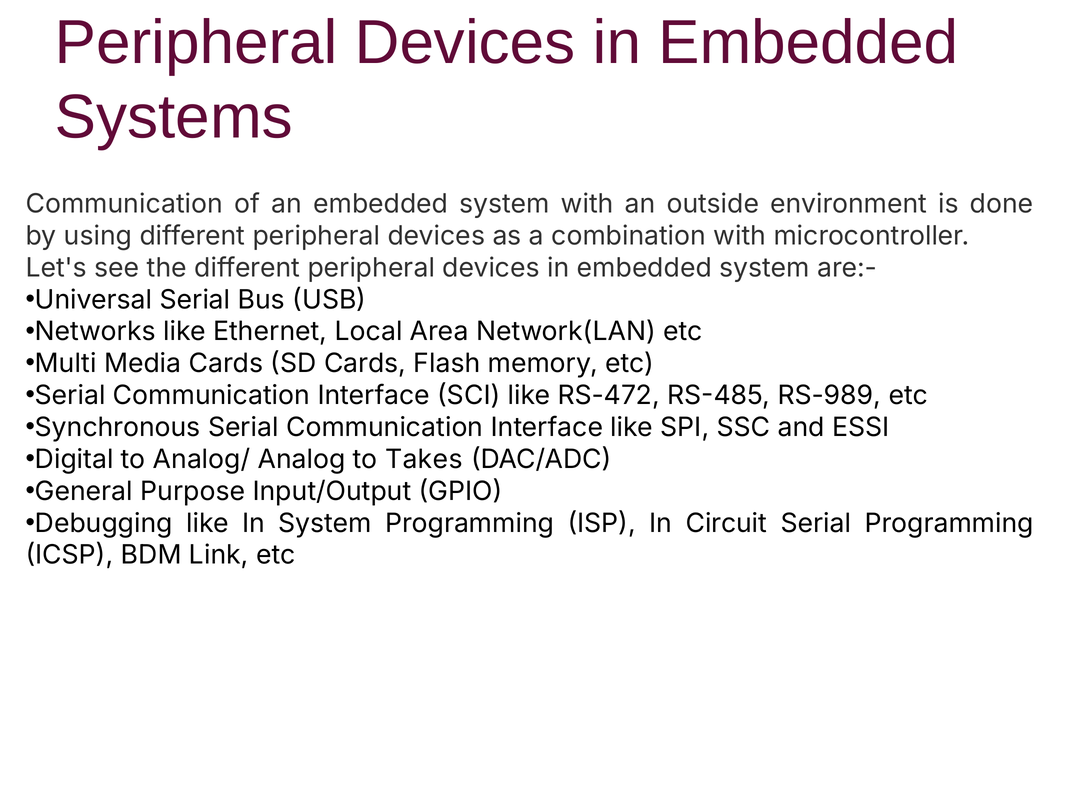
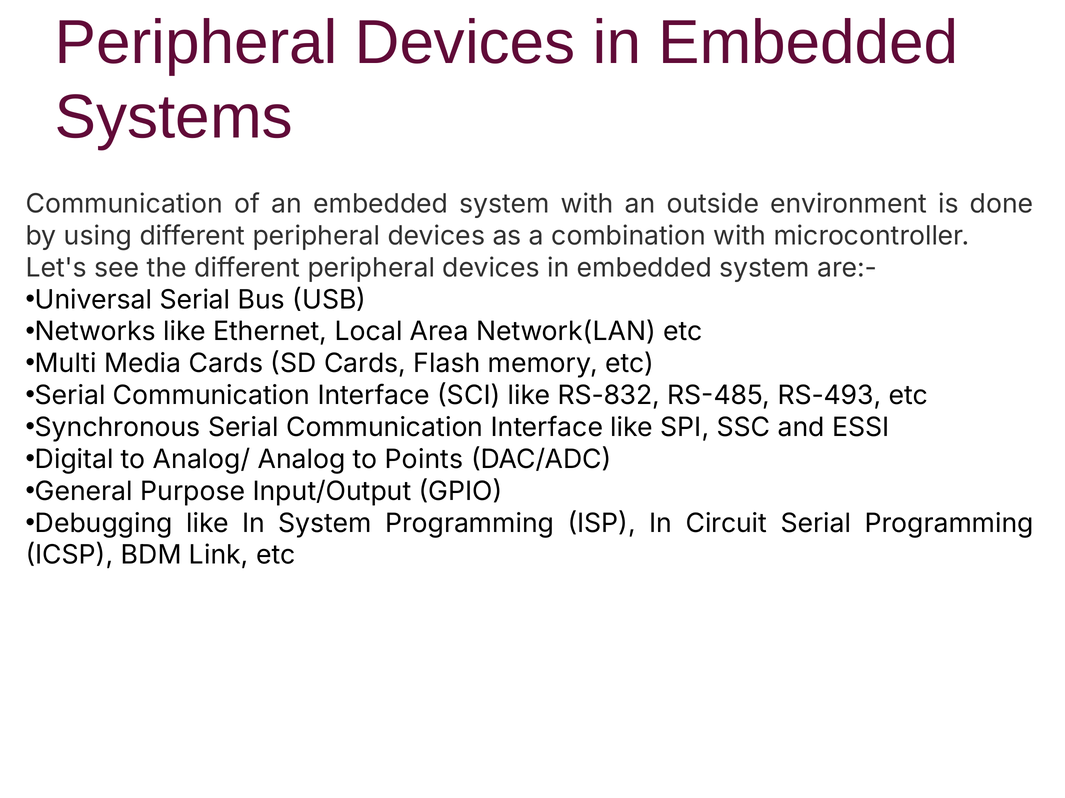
RS-472: RS-472 -> RS-832 (609, 396)
RS-989: RS-989 -> RS-493 (829, 396)
Takes: Takes -> Points (424, 460)
